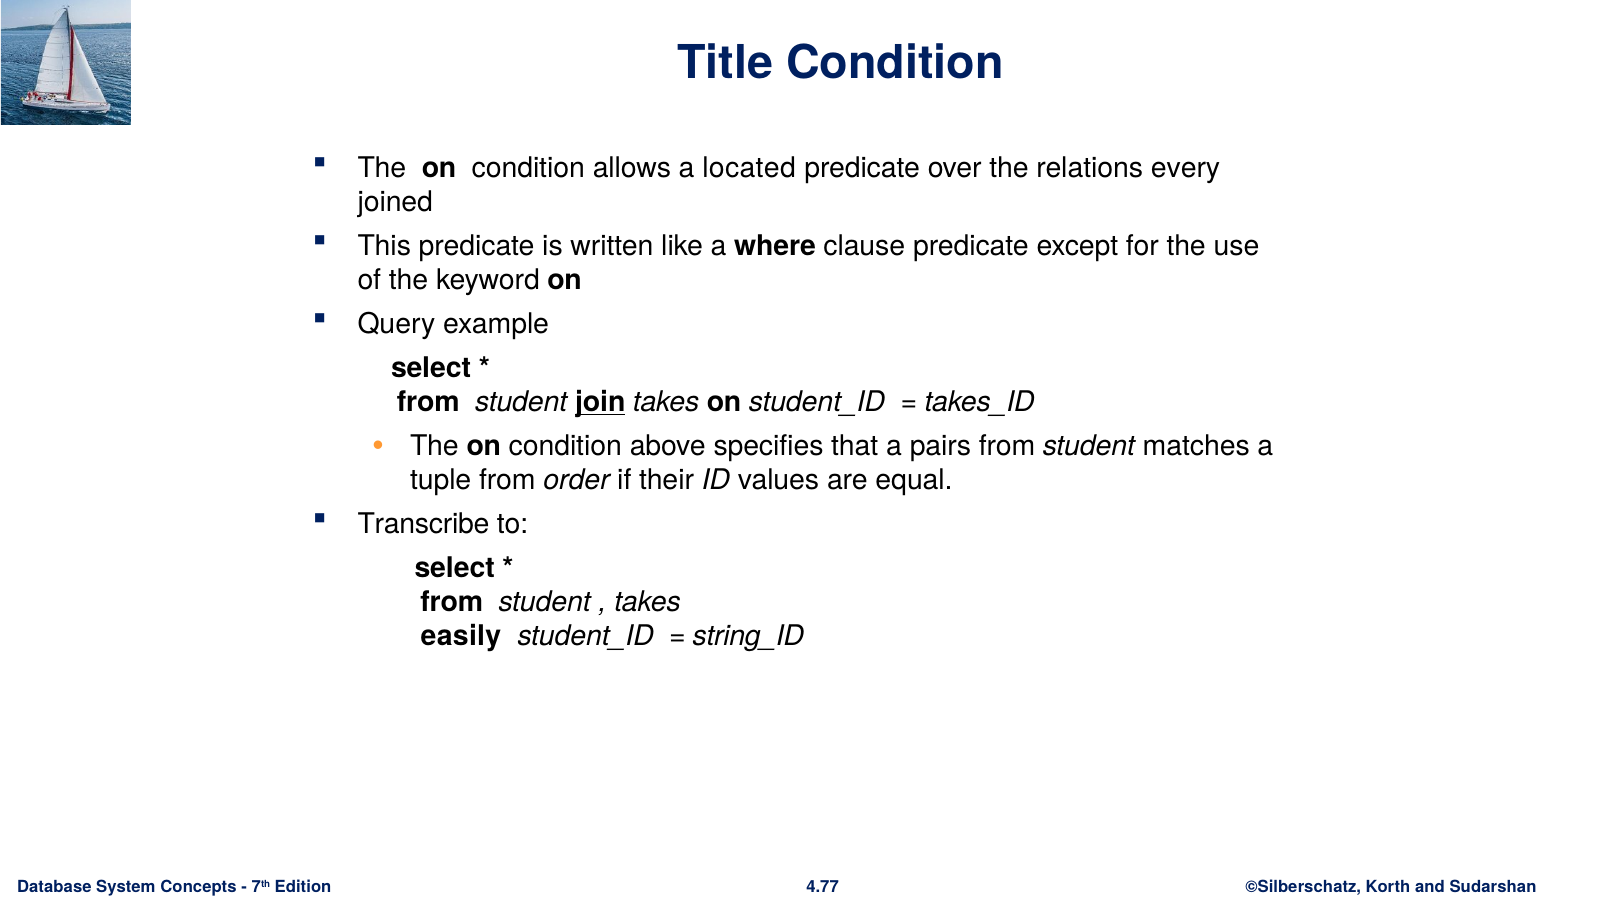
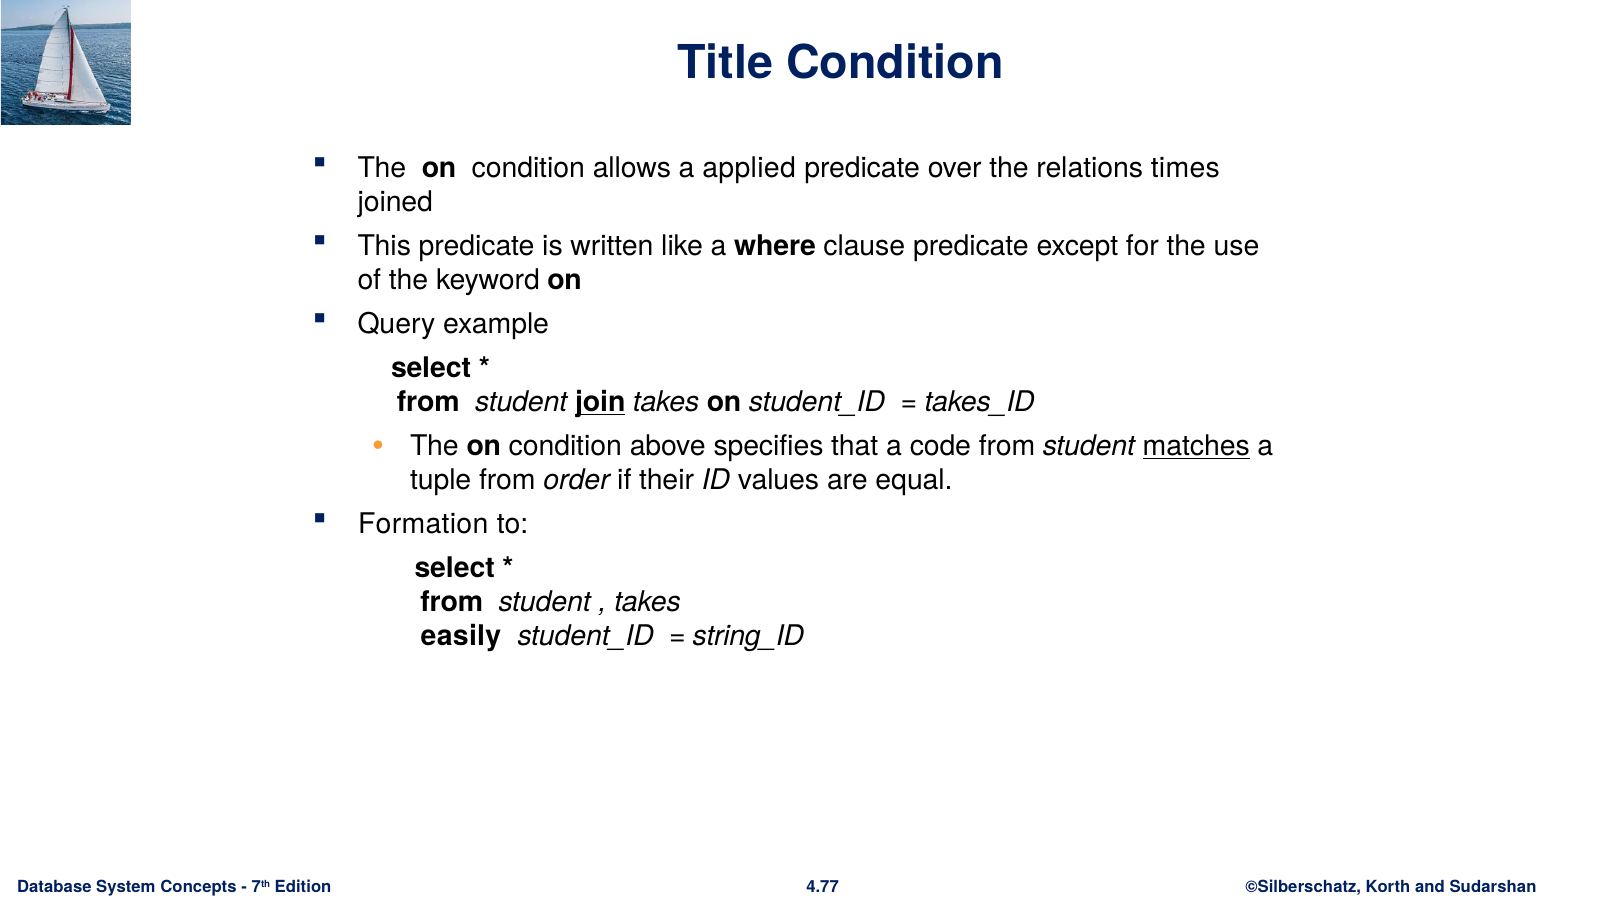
located: located -> applied (749, 168)
every: every -> times (1185, 168)
pairs: pairs -> code (940, 446)
matches underline: none -> present (1196, 446)
Transcribe: Transcribe -> Formation (423, 524)
